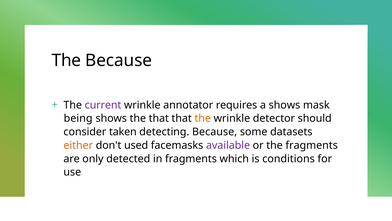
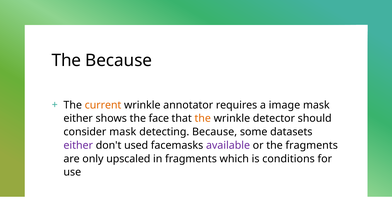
current colour: purple -> orange (103, 105)
a shows: shows -> image (284, 105)
being: being -> either (78, 118)
the that: that -> face (159, 118)
consider taken: taken -> mask (123, 132)
either colour: orange -> purple (78, 145)
detected: detected -> upscaled (128, 158)
